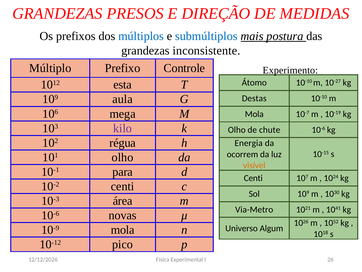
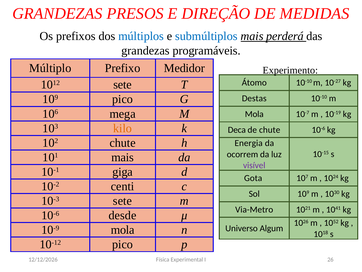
postura: postura -> perderá (285, 36)
inconsistente: inconsistente -> programáveis (207, 50)
Controle: Controle -> Medidor (184, 68)
1012 esta: esta -> sete (123, 85)
109 aula: aula -> pico (123, 99)
kilo colour: purple -> orange (123, 128)
Olho: Olho -> Deca (237, 130)
102 régua: régua -> chute (123, 143)
101 olho: olho -> mais (123, 157)
visível colour: orange -> purple (254, 165)
para: para -> giga (123, 172)
Centi: Centi -> Gota (253, 178)
10-3 área: área -> sete (122, 201)
novas: novas -> desde (123, 215)
